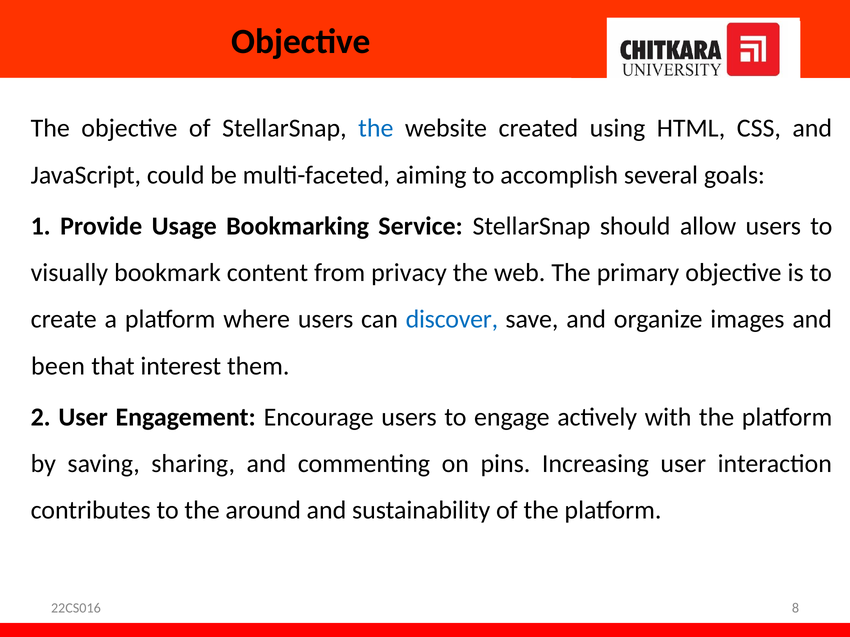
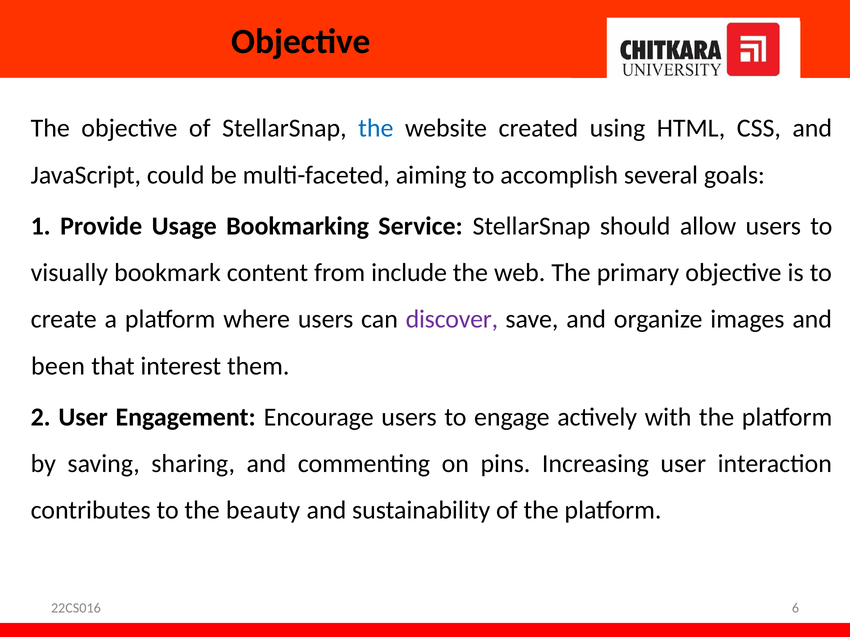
privacy: privacy -> include (409, 273)
discover colour: blue -> purple (452, 320)
around: around -> beauty (263, 511)
8: 8 -> 6 (795, 609)
